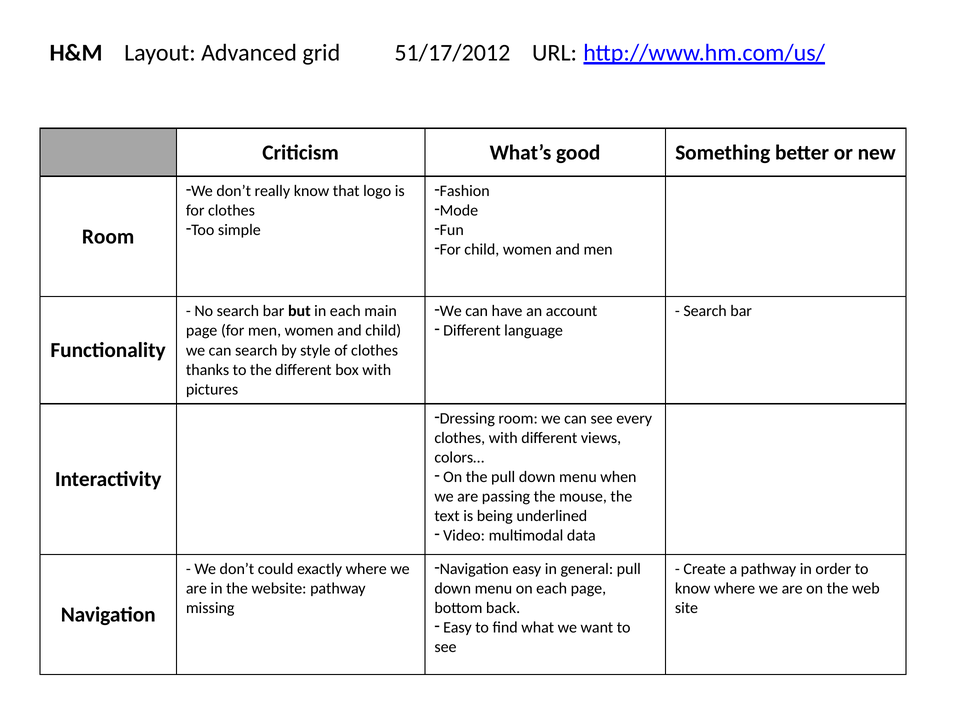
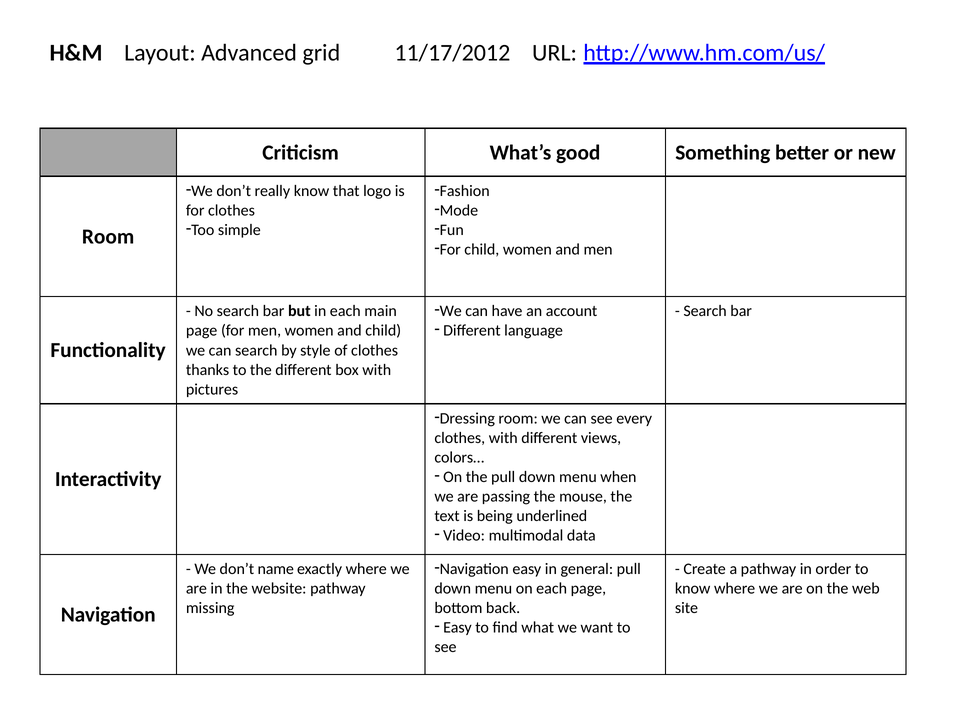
51/17/2012: 51/17/2012 -> 11/17/2012 (452, 53)
could: could -> name (276, 569)
